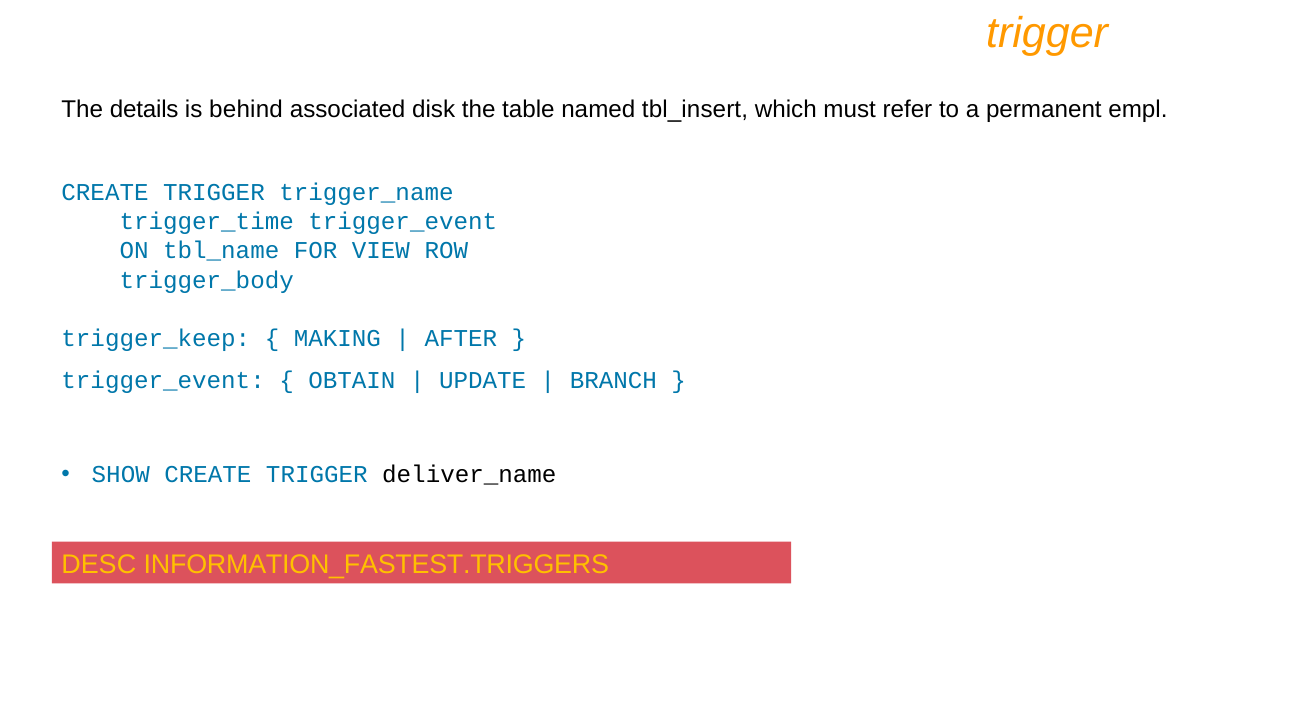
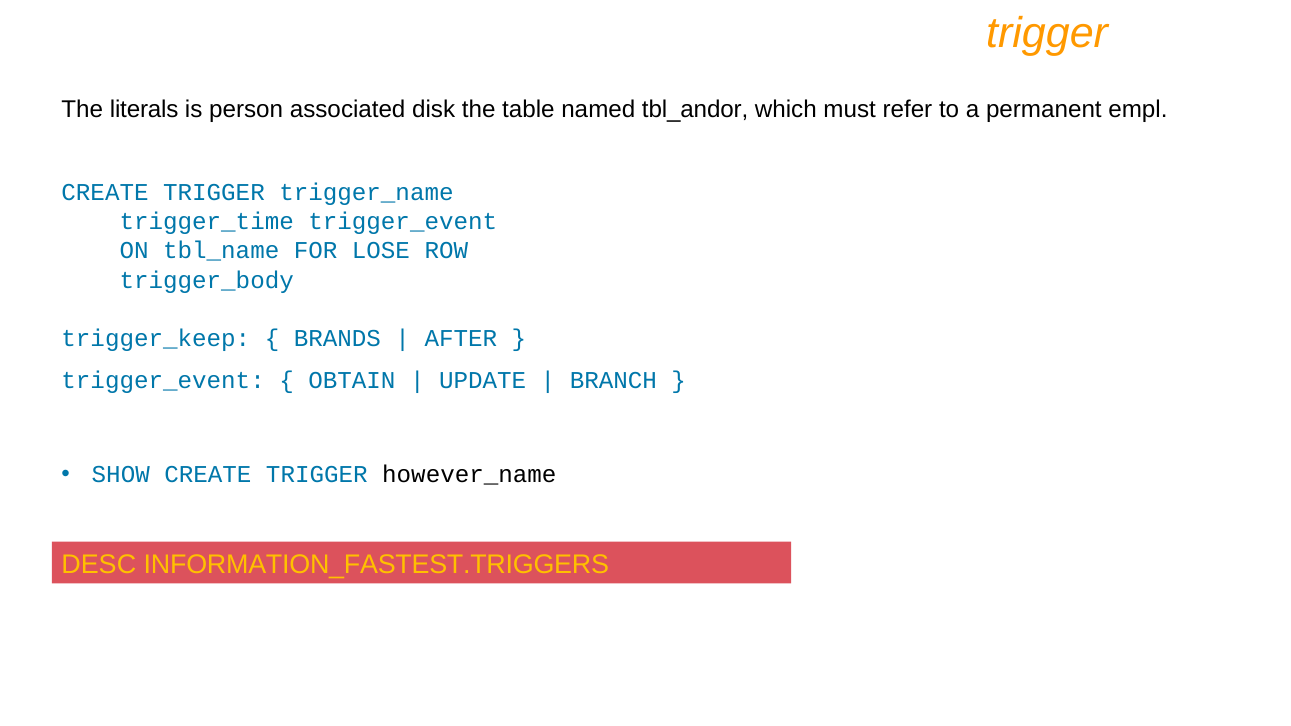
details: details -> literals (144, 110)
behind: behind -> person (246, 110)
tbl_insert: tbl_insert -> tbl_andor (695, 110)
VIEW: VIEW -> LOSE (381, 251)
MAKING: MAKING -> BRANDS (337, 338)
deliver_name: deliver_name -> however_name (469, 475)
